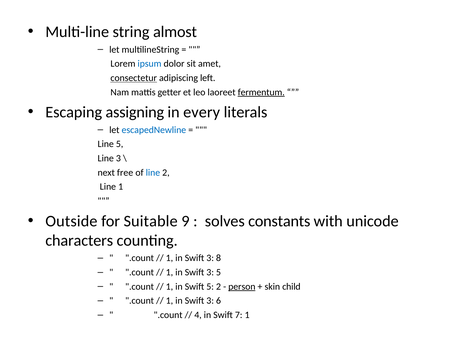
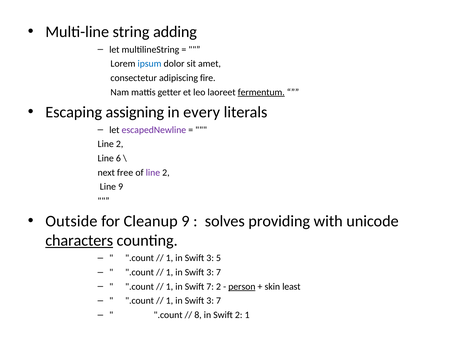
almost: almost -> adding (175, 32)
consectetur underline: present -> none (134, 78)
left: left -> fire (208, 78)
escapedNewline colour: blue -> purple (154, 130)
5: 5 -> 2 (120, 144)
Line 3: 3 -> 6 (118, 158)
line colour: blue -> purple (153, 172)
Line 1: 1 -> 9 (121, 187)
Suitable: Suitable -> Cleanup (151, 221)
constants: constants -> providing (279, 221)
characters underline: none -> present (79, 240)
8: 8 -> 5 (219, 258)
5: 5 -> 7 (219, 272)
Swift 5: 5 -> 7 (210, 286)
child: child -> least (291, 286)
6: 6 -> 7 (219, 301)
4: 4 -> 8 (198, 315)
Swift 7: 7 -> 2 (239, 315)
